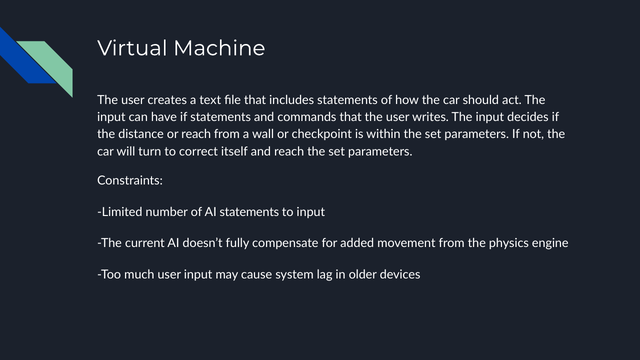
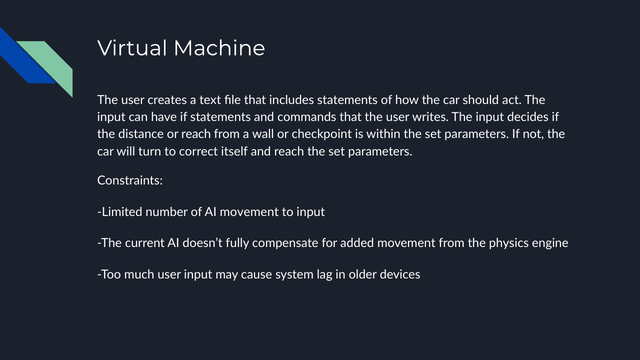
AI statements: statements -> movement (249, 212)
